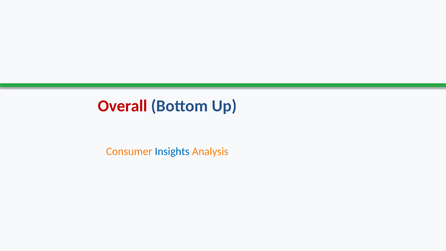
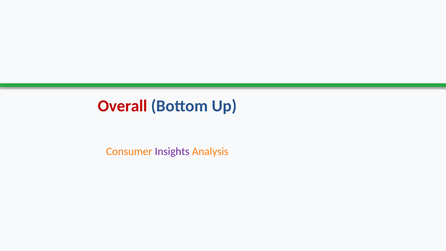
Insights colour: blue -> purple (172, 151)
